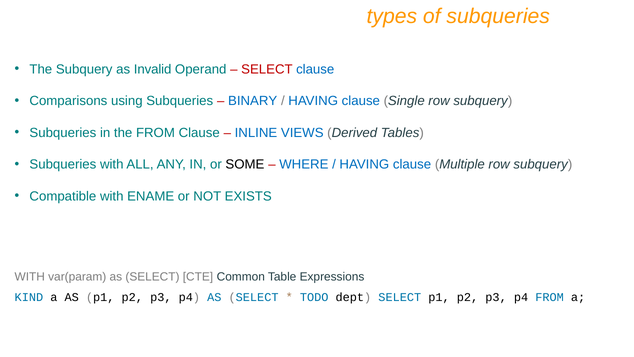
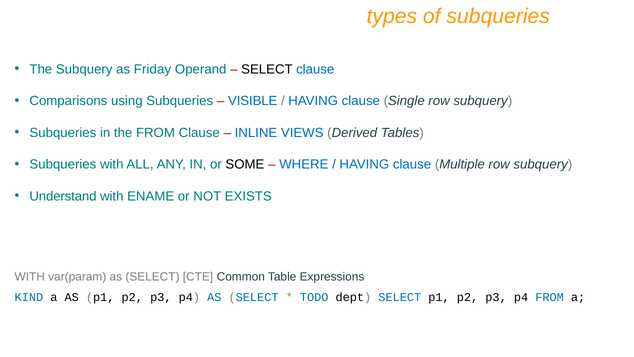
Invalid: Invalid -> Friday (152, 69)
SELECT colour: red -> black (267, 69)
BINARY: BINARY -> VISIBLE (253, 101)
Compatible: Compatible -> Understand (63, 196)
